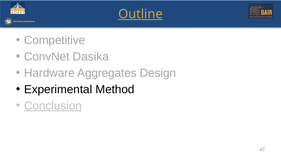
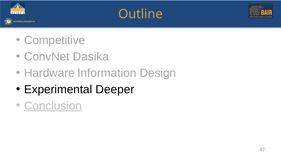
Outline underline: present -> none (140, 14)
Aggregates: Aggregates -> Information (107, 73)
Method: Method -> Deeper (115, 89)
